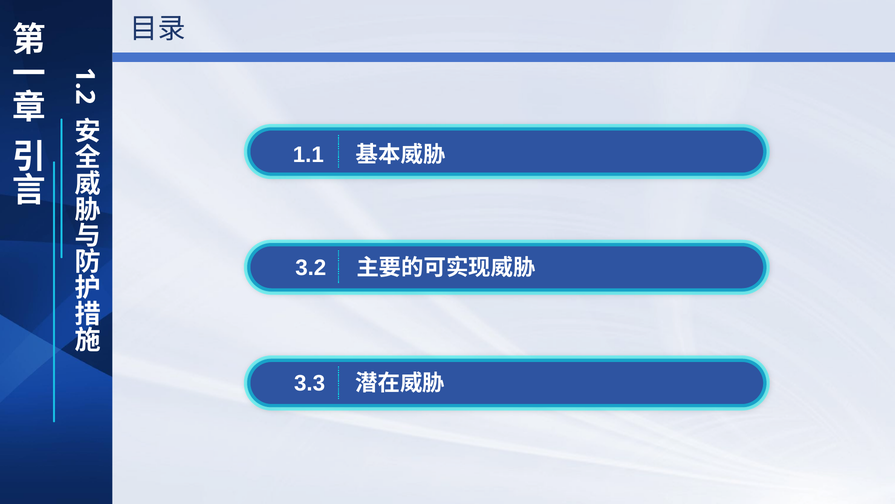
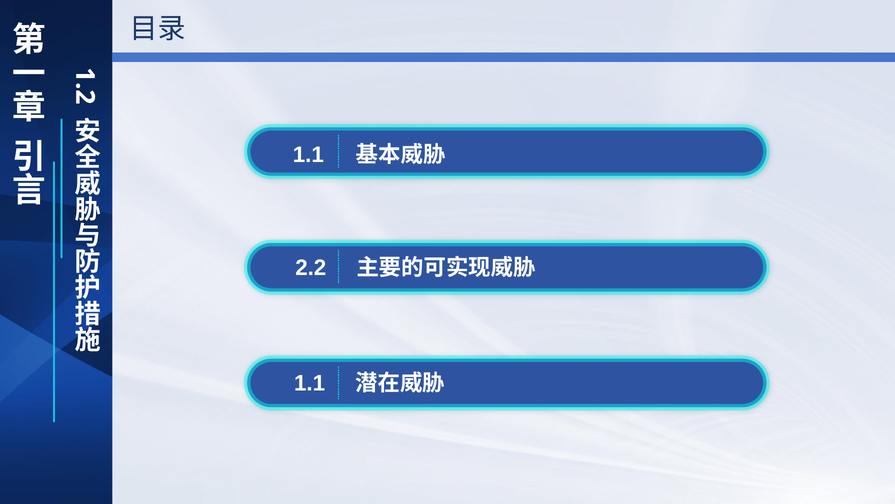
3.2: 3.2 -> 2.2 (311, 267)
3.3: 3.3 -> 1.1 (310, 383)
